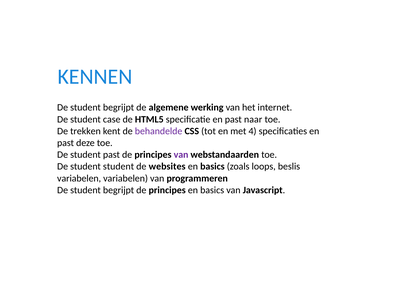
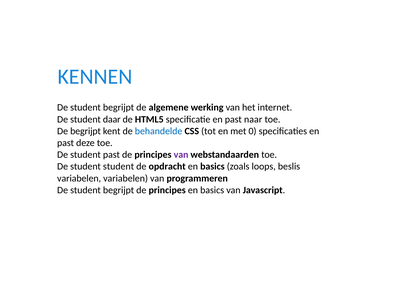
case: case -> daar (112, 119)
De trekken: trekken -> begrijpt (86, 131)
behandelde colour: purple -> blue (159, 131)
4: 4 -> 0 (252, 131)
websites: websites -> opdracht (167, 166)
